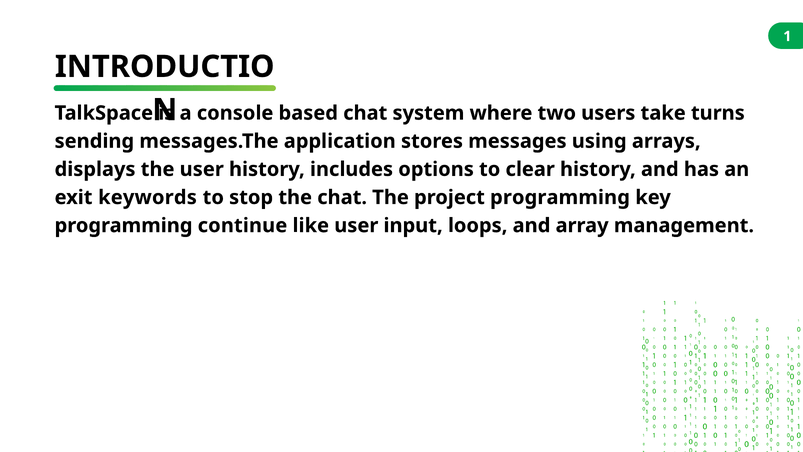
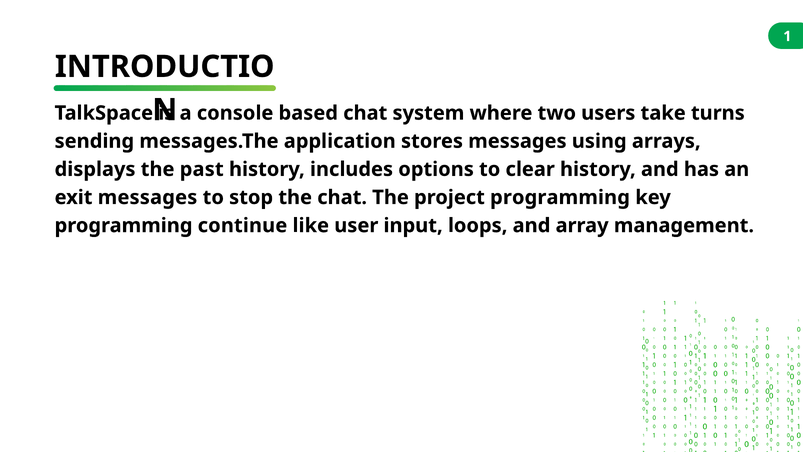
the user: user -> past (202, 169)
exit keywords: keywords -> messages (147, 197)
